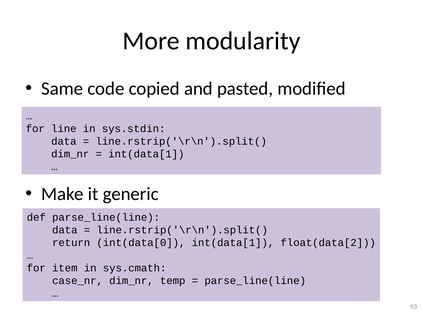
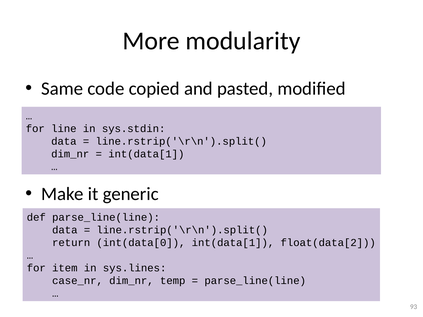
sys.cmath: sys.cmath -> sys.lines (135, 268)
